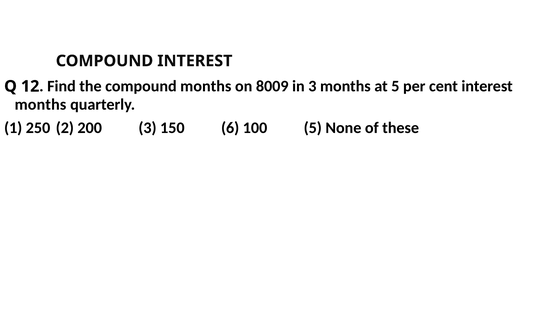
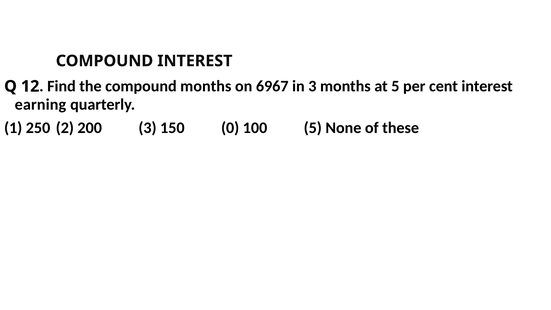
8009: 8009 -> 6967 (272, 86)
months: months -> earning (40, 104)
6: 6 -> 0 (230, 128)
